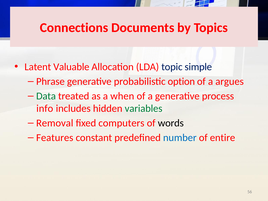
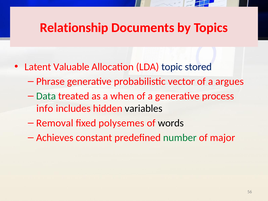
Connections: Connections -> Relationship (74, 28)
simple: simple -> stored (198, 67)
option: option -> vector (181, 81)
variables colour: green -> black (144, 108)
computers: computers -> polysemes (121, 123)
Features: Features -> Achieves (55, 138)
number colour: blue -> green (180, 138)
entire: entire -> major (222, 138)
